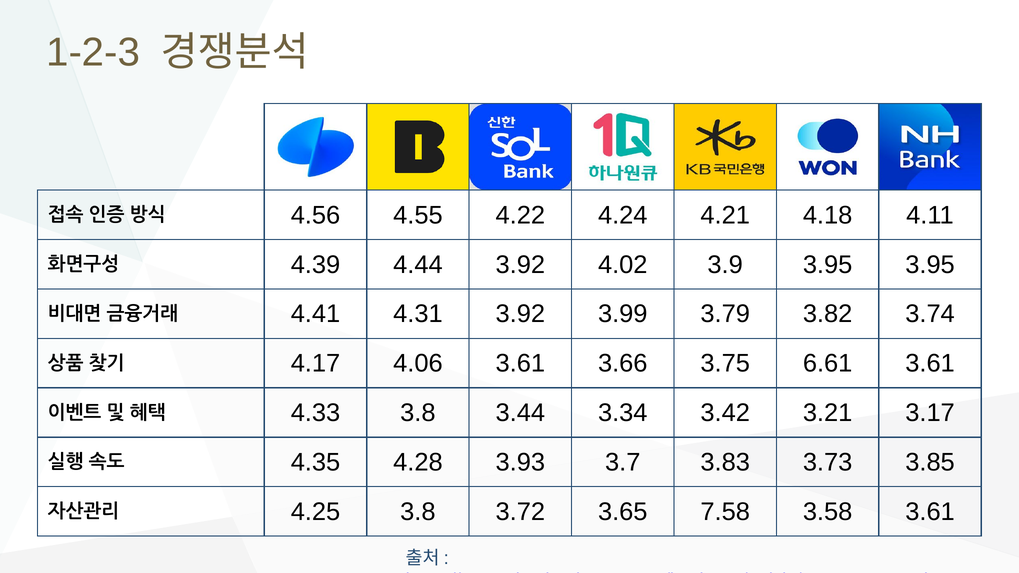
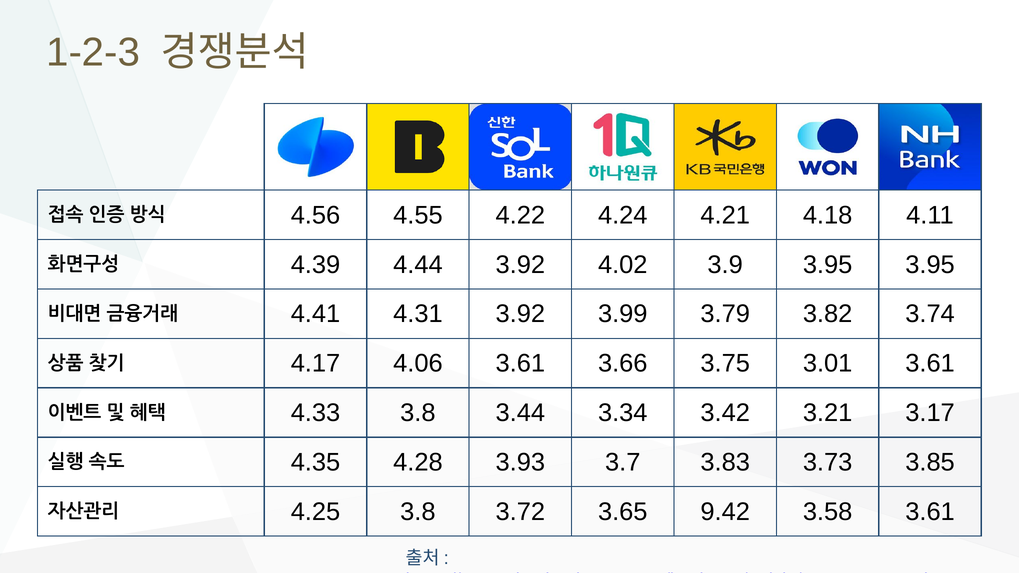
6.61: 6.61 -> 3.01 (828, 364)
7.58: 7.58 -> 9.42 (725, 512)
